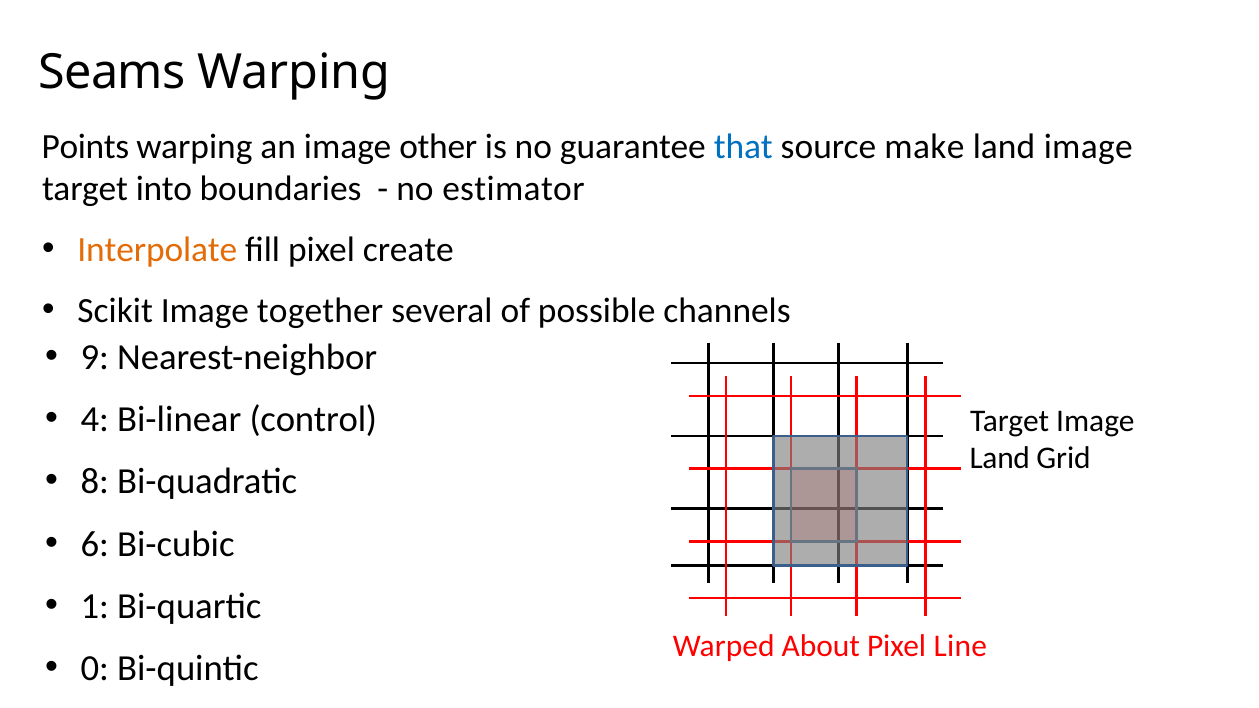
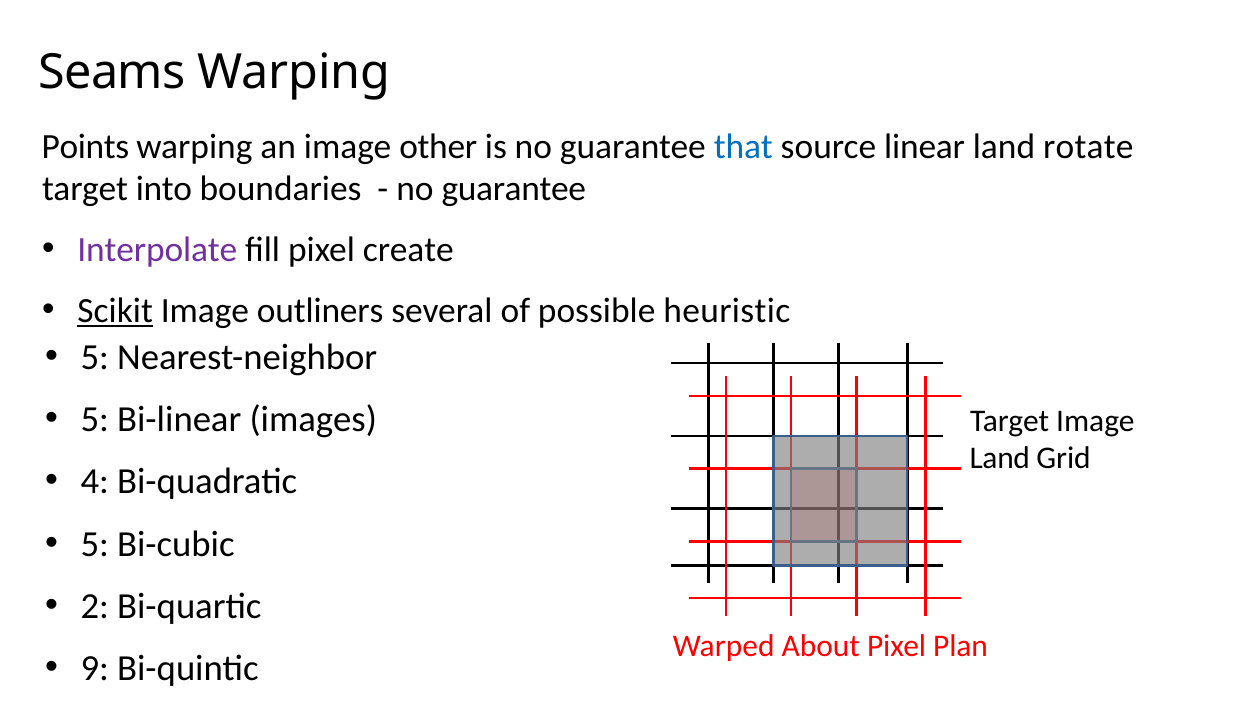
make: make -> linear (925, 146)
land image: image -> rotate (1088, 146)
estimator: estimator -> guarantee (514, 189)
Interpolate colour: orange -> purple (157, 250)
Scikit underline: none -> present (115, 311)
together: together -> outliners (320, 311)
channels: channels -> heuristic (727, 311)
9: 9 -> 5 (95, 357)
4: 4 -> 5 (95, 419)
control: control -> images (313, 419)
8: 8 -> 4 (95, 482)
6: 6 -> 5 (95, 544)
1: 1 -> 2 (95, 606)
Line: Line -> Plan (961, 646)
0: 0 -> 9 (95, 669)
